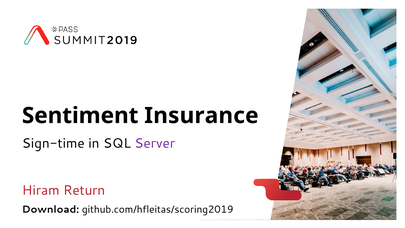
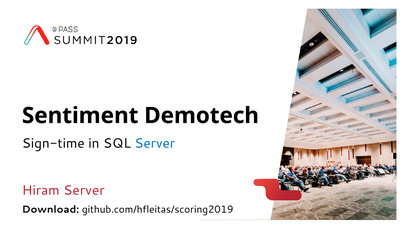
Insurance: Insurance -> Demotech (202, 116)
Server colour: purple -> blue (155, 143)
Hiram Return: Return -> Server (84, 190)
